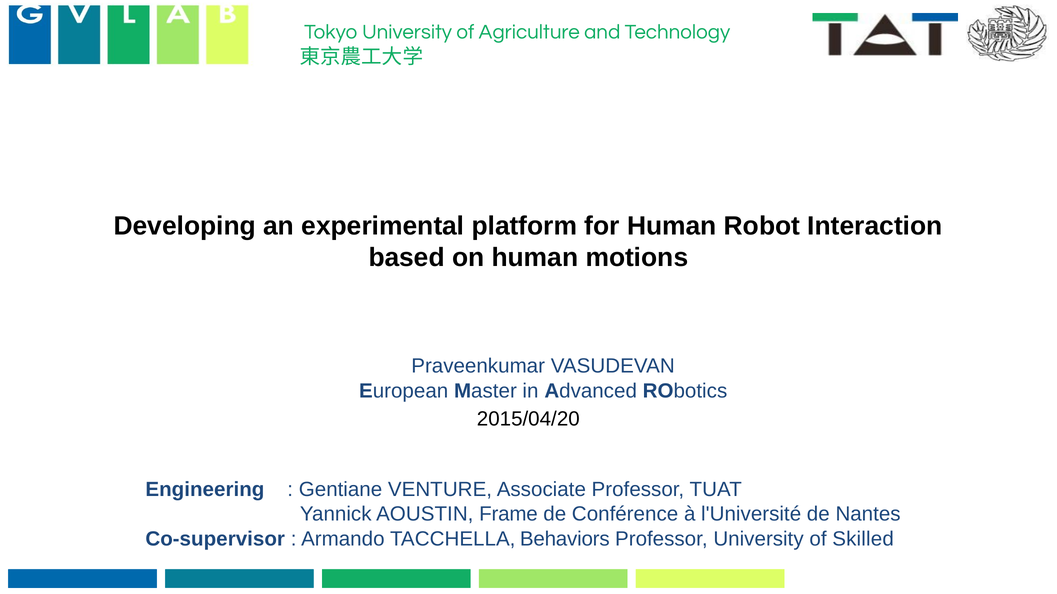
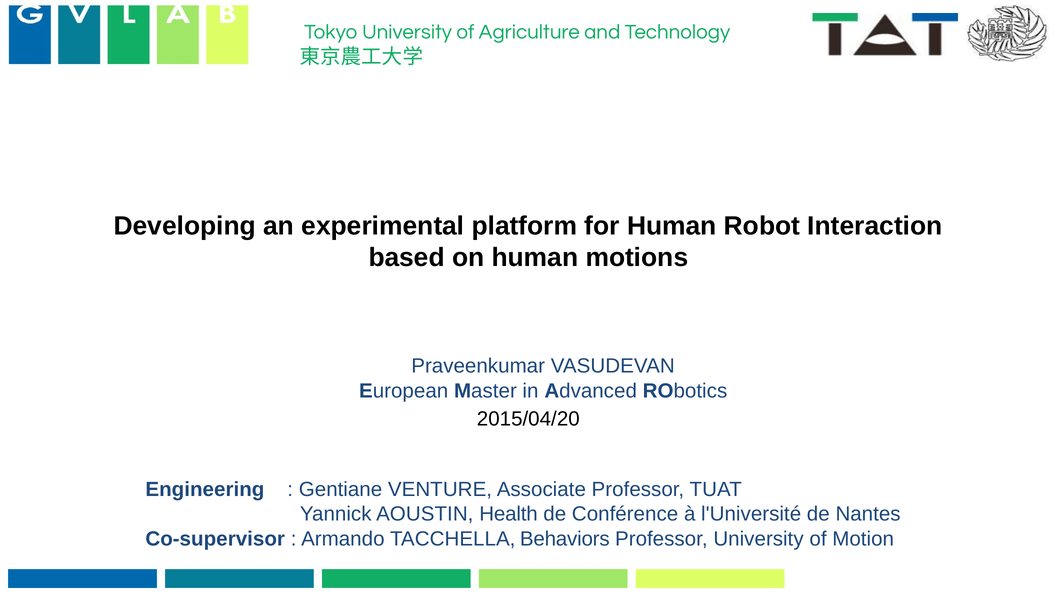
Frame: Frame -> Health (509, 515)
Skilled: Skilled -> Motion (863, 539)
